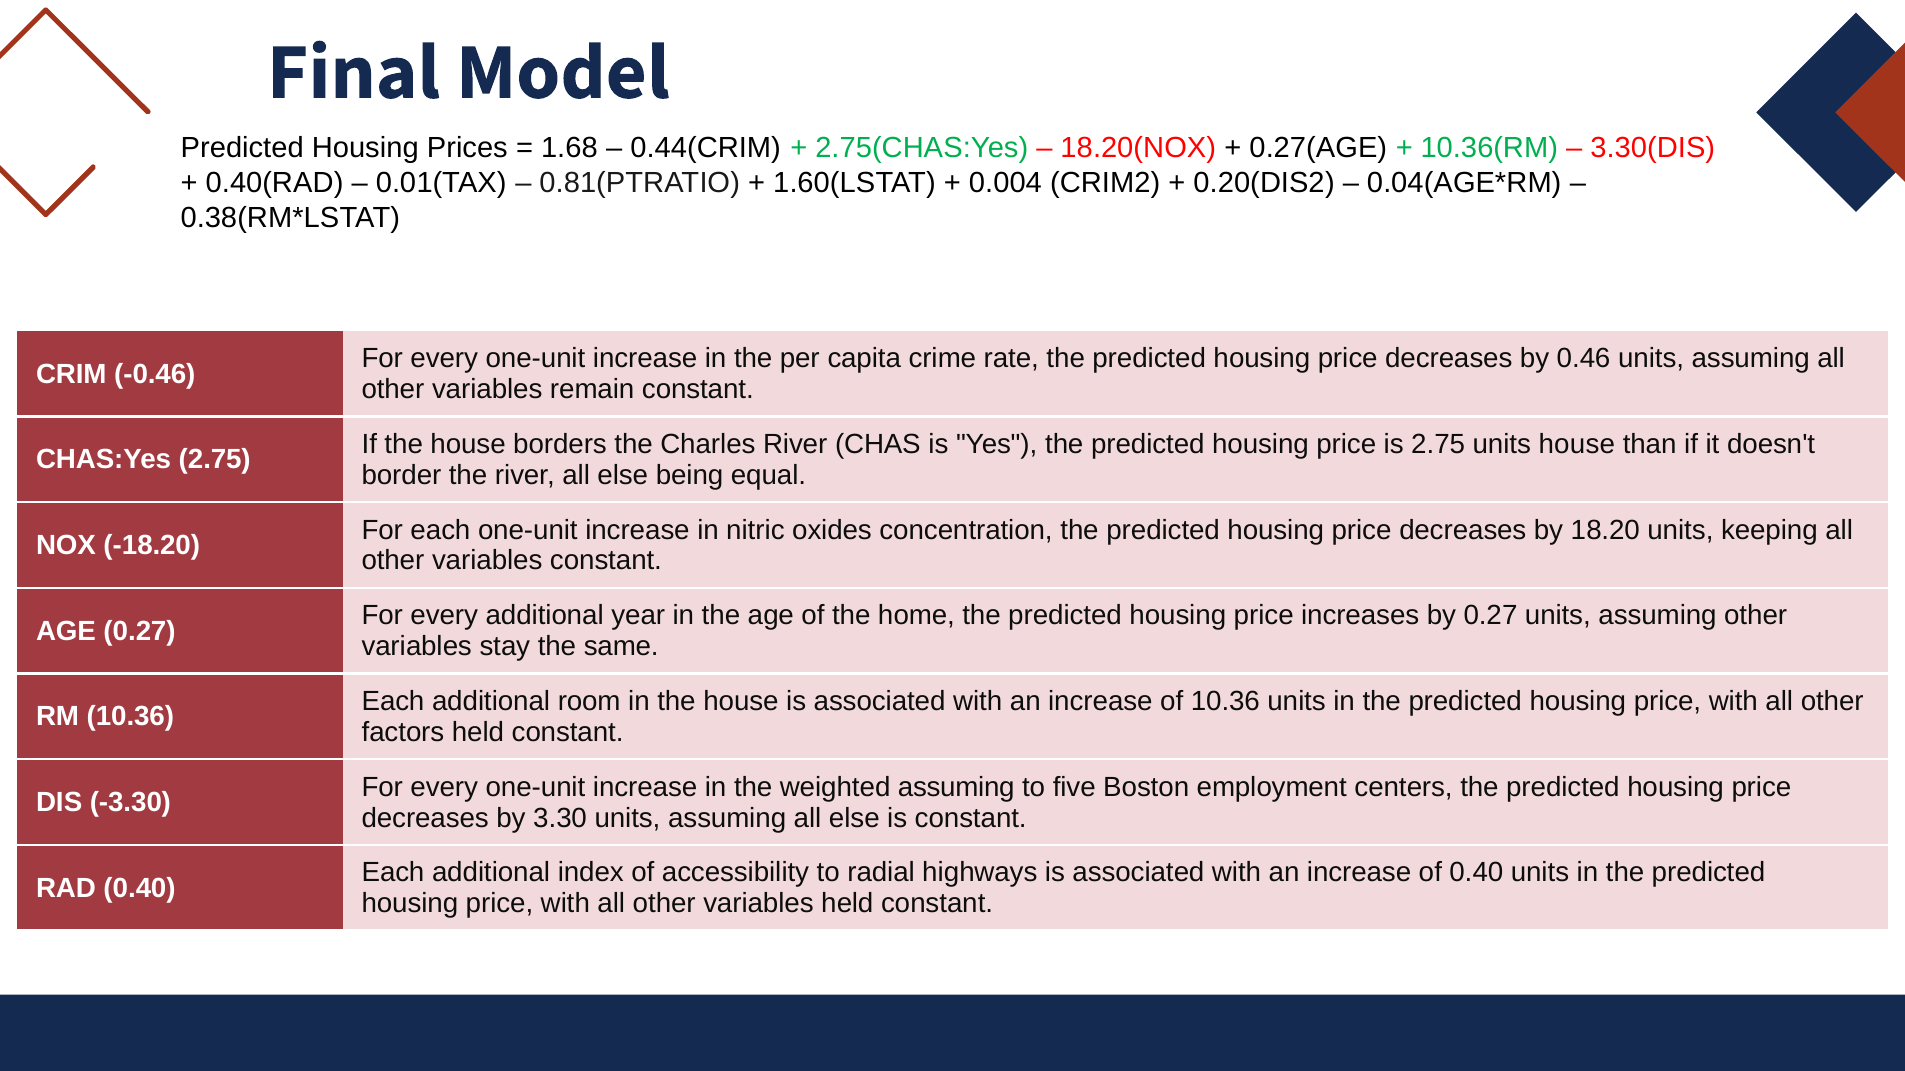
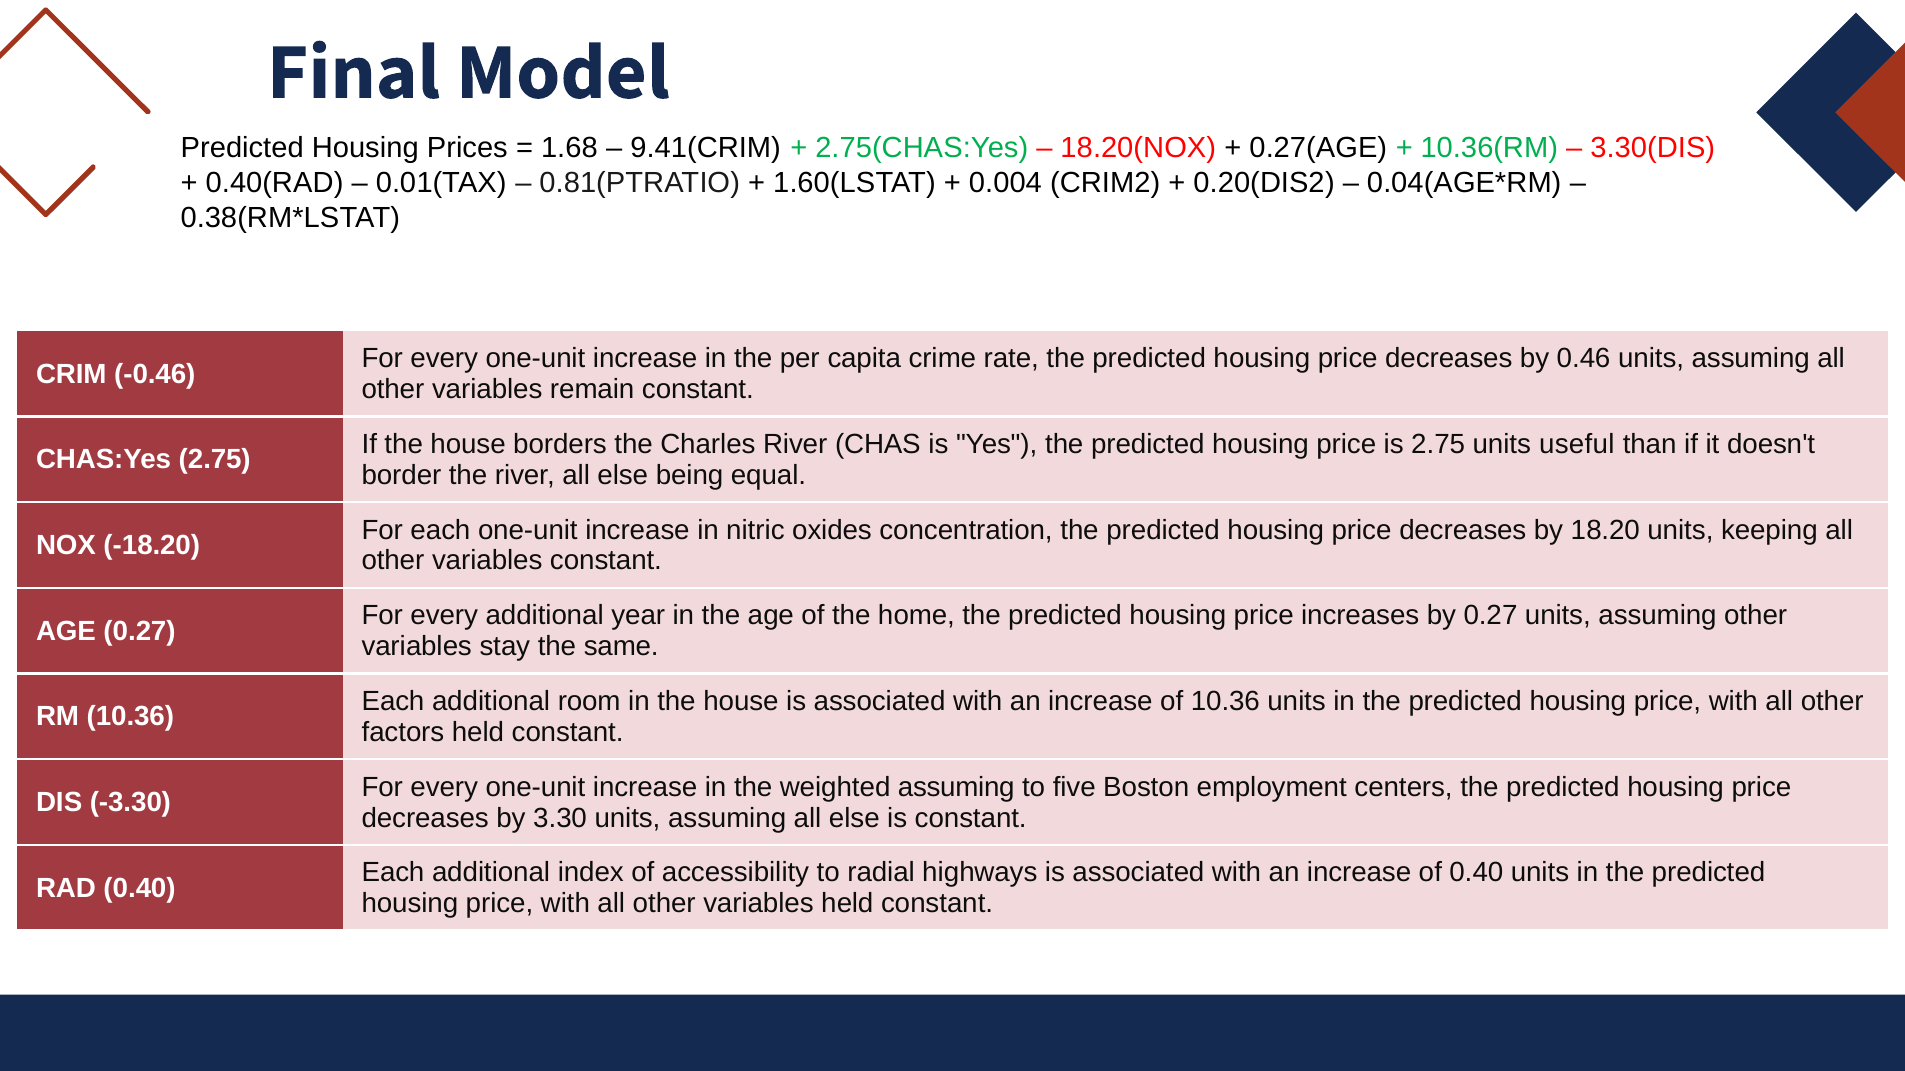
0.44(CRIM: 0.44(CRIM -> 9.41(CRIM (706, 148)
units house: house -> useful (1577, 445)
